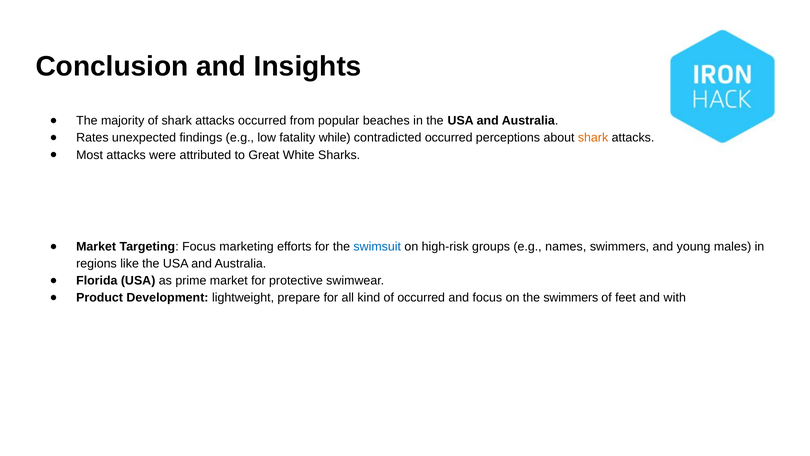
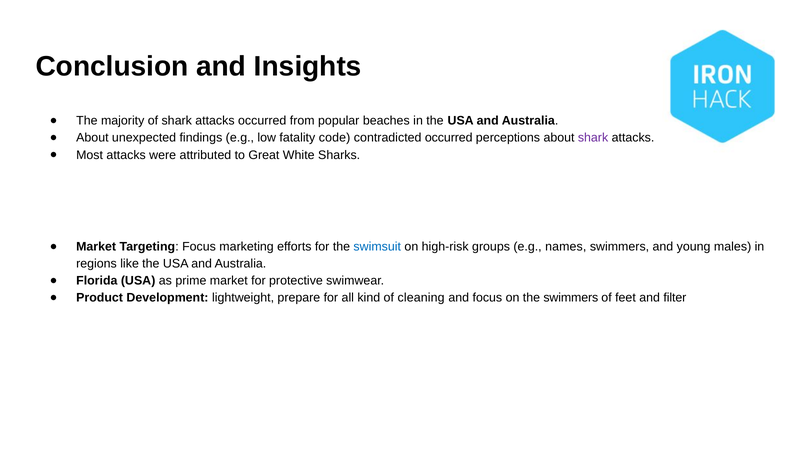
Rates: Rates -> About (92, 138)
while: while -> code (335, 138)
shark colour: orange -> purple (593, 138)
of occurred: occurred -> cleaning (421, 298)
with: with -> filter (675, 298)
